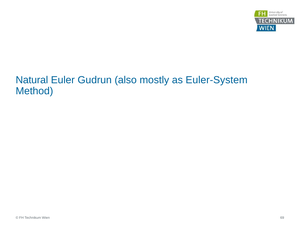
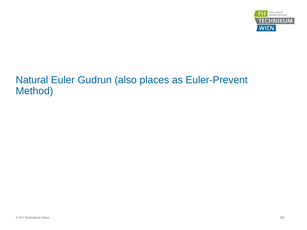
mostly: mostly -> places (154, 80)
Euler-System: Euler-System -> Euler-Prevent (217, 80)
